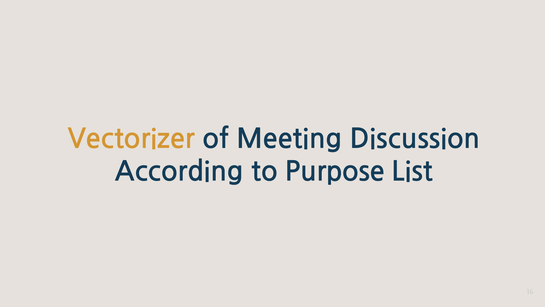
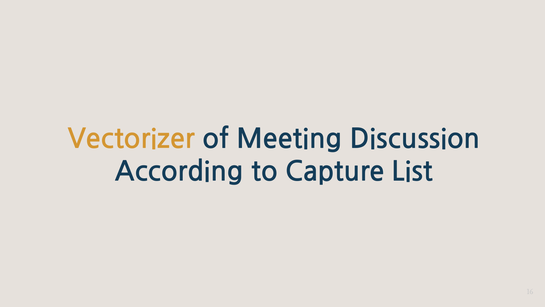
Purpose: Purpose -> Capture (335, 172)
